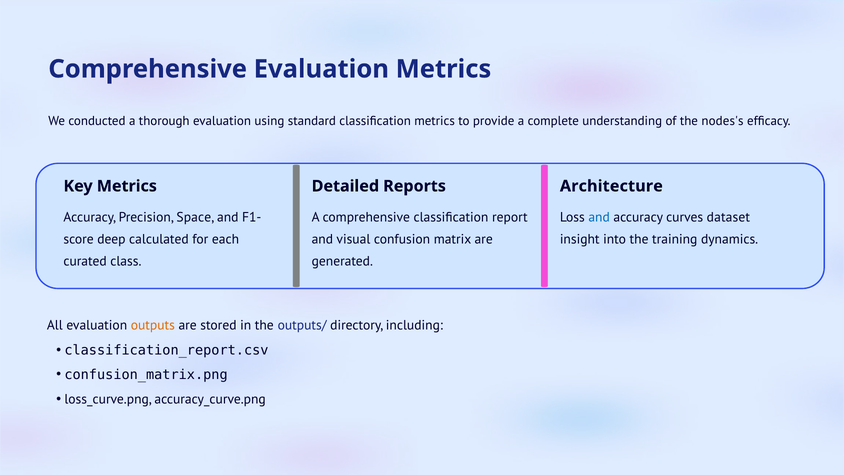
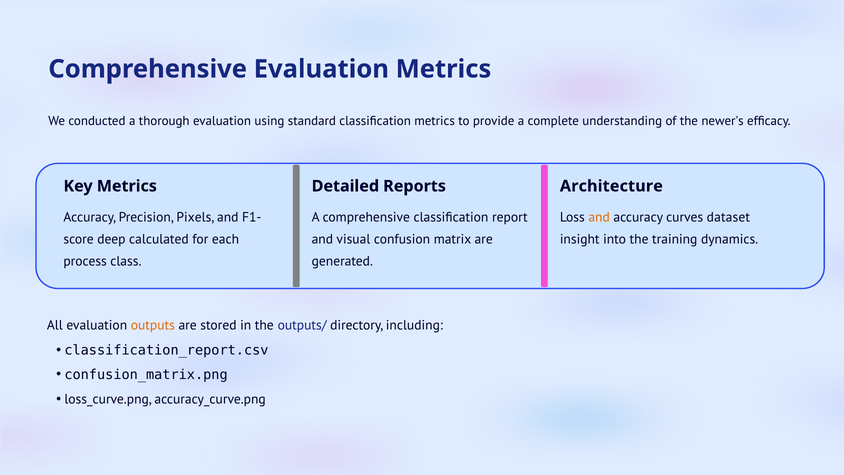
nodes's: nodes's -> newer's (723, 121)
Space: Space -> Pixels (195, 217)
and colour: blue -> orange (599, 217)
curated: curated -> process (85, 261)
